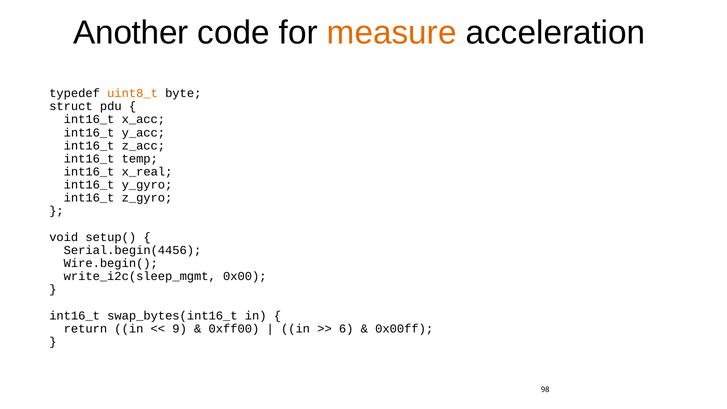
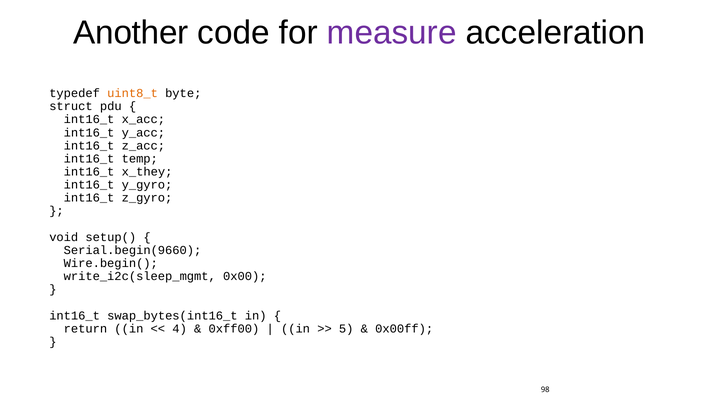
measure colour: orange -> purple (392, 33)
x_real: x_real -> x_they (147, 172)
Serial.begin(4456: Serial.begin(4456 -> Serial.begin(9660 (133, 250)
9: 9 -> 4 (180, 329)
6: 6 -> 5 (346, 329)
